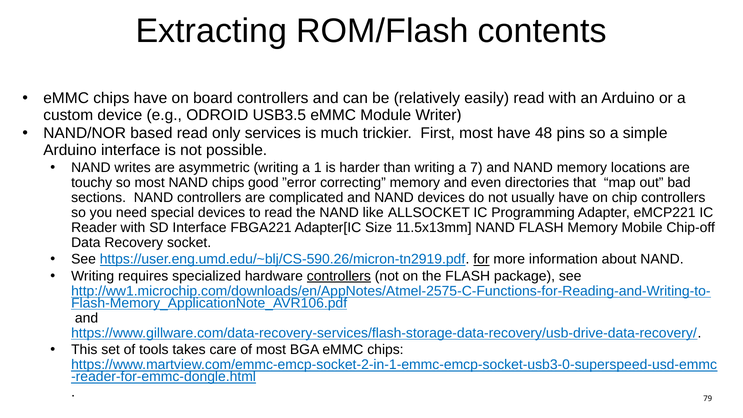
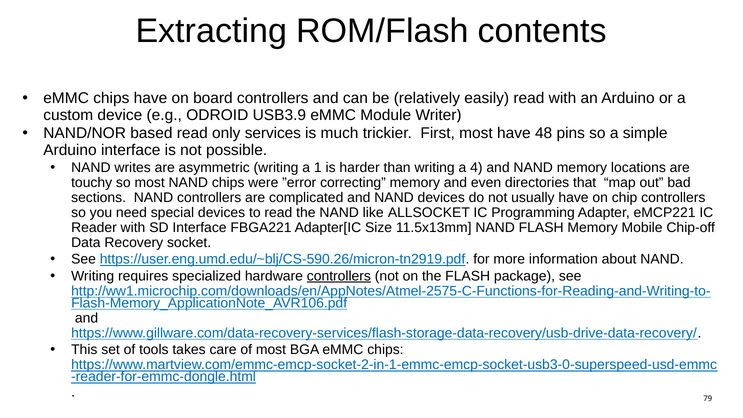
USB3.5: USB3.5 -> USB3.9 (279, 115)
7: 7 -> 4 (476, 167)
good: good -> were (263, 182)
for underline: present -> none (481, 259)
